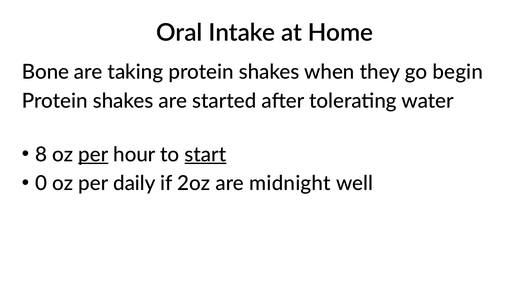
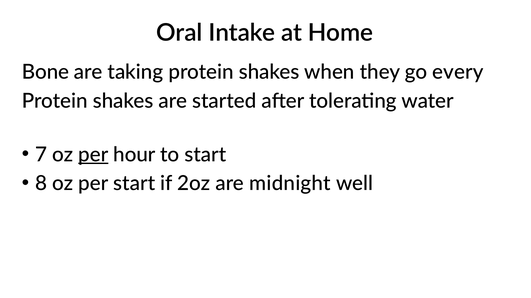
begin: begin -> every (458, 72)
8: 8 -> 7 (41, 155)
start underline: present -> none (205, 155)
0: 0 -> 8 (41, 184)
per daily: daily -> start (134, 184)
